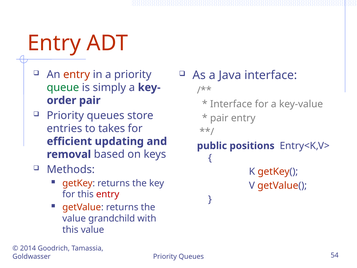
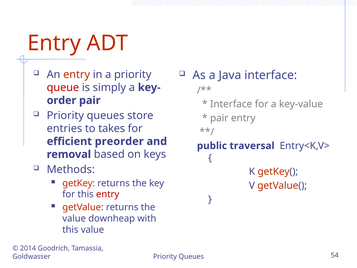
queue colour: green -> red (63, 87)
updating: updating -> preorder (119, 141)
positions: positions -> traversal (252, 146)
grandchild: grandchild -> downheap (112, 218)
